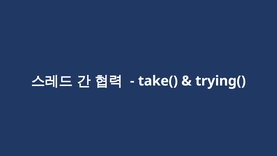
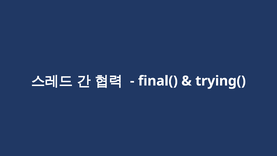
take(: take( -> final( (158, 81)
